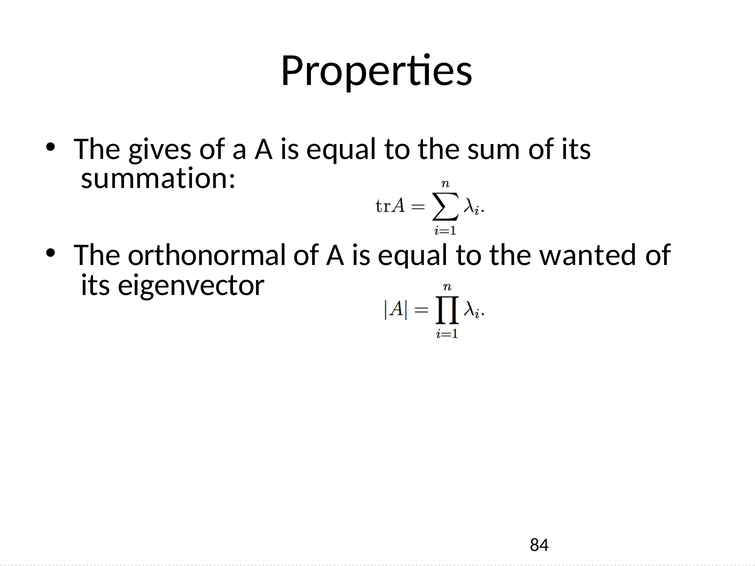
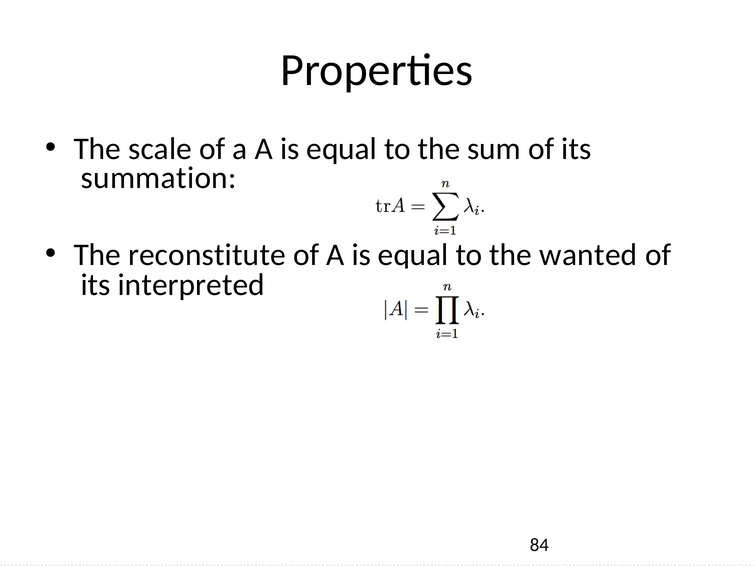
gives: gives -> scale (160, 149)
orthonormal: orthonormal -> reconstitute (207, 255)
eigenvector: eigenvector -> interpreted (191, 285)
